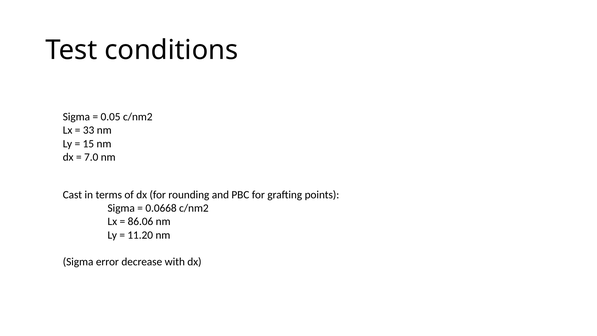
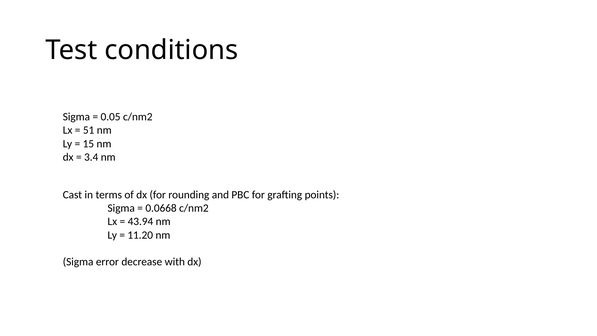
33: 33 -> 51 (89, 130)
7.0: 7.0 -> 3.4 (91, 157)
86.06: 86.06 -> 43.94 (140, 221)
